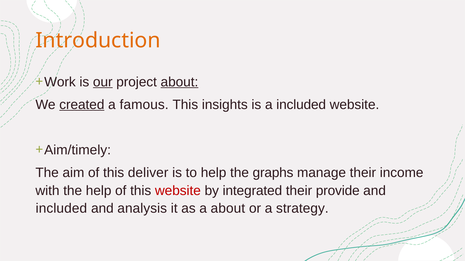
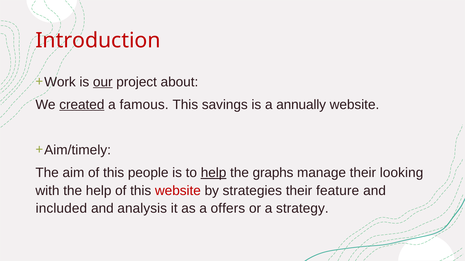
Introduction colour: orange -> red (98, 41)
about underline: present -> none (179, 82)
insights: insights -> savings (225, 105)
a included: included -> annually (301, 105)
deliver: deliver -> people (148, 173)
help underline: none -> present (214, 173)
income: income -> looking (402, 173)
integrated: integrated -> strategies (252, 191)
provide: provide -> feature (338, 191)
a about: about -> offers (228, 209)
